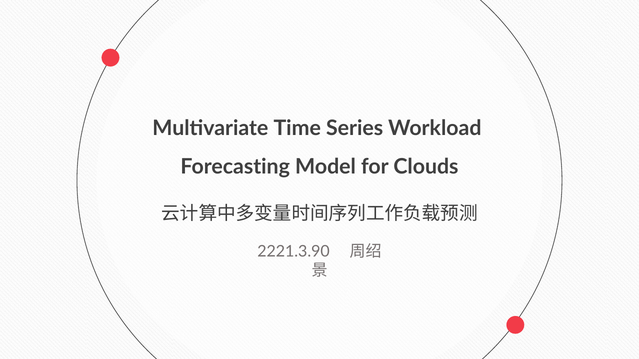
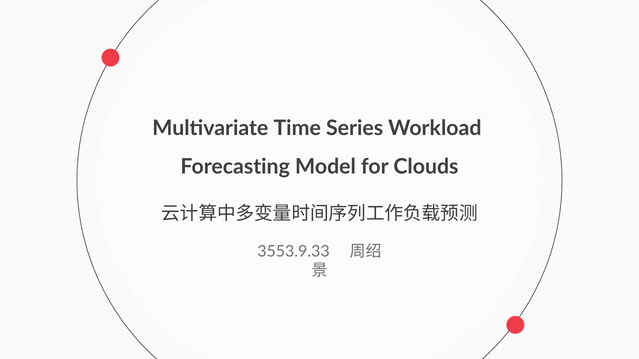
2221.3.90: 2221.3.90 -> 3553.9.33 (293, 252)
